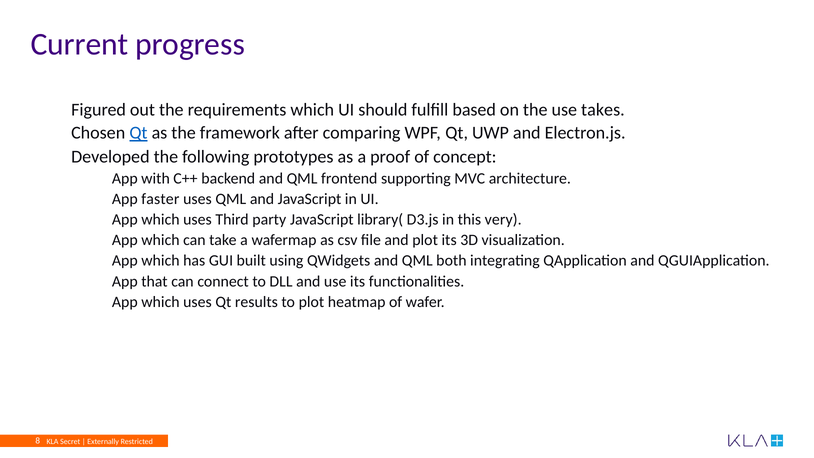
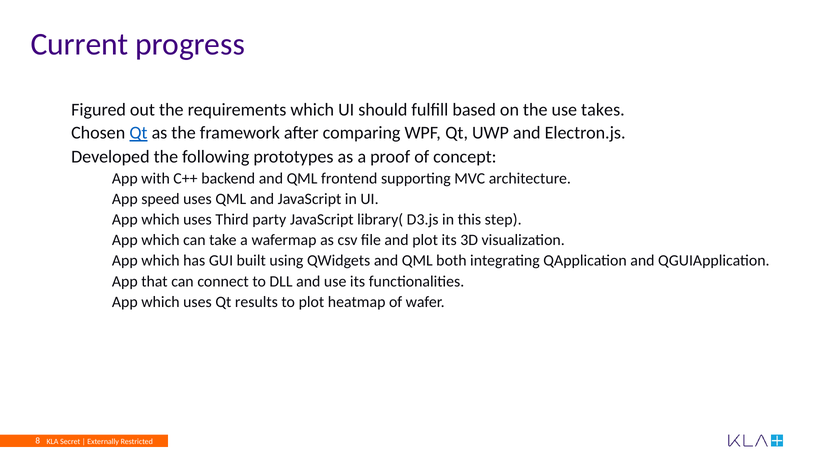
faster: faster -> speed (160, 199)
very: very -> step (503, 220)
